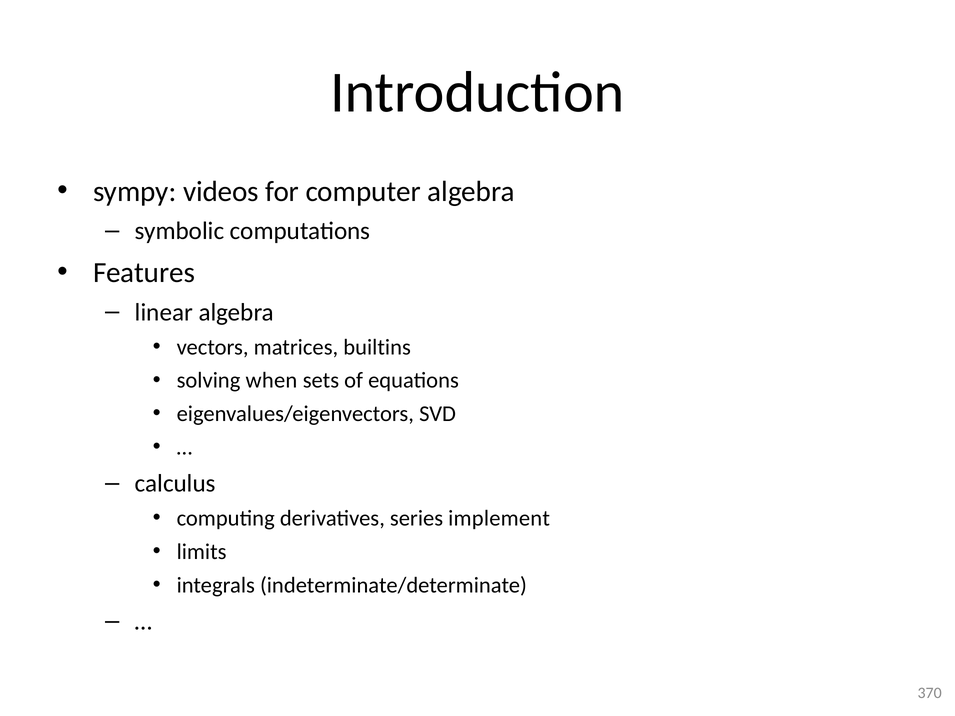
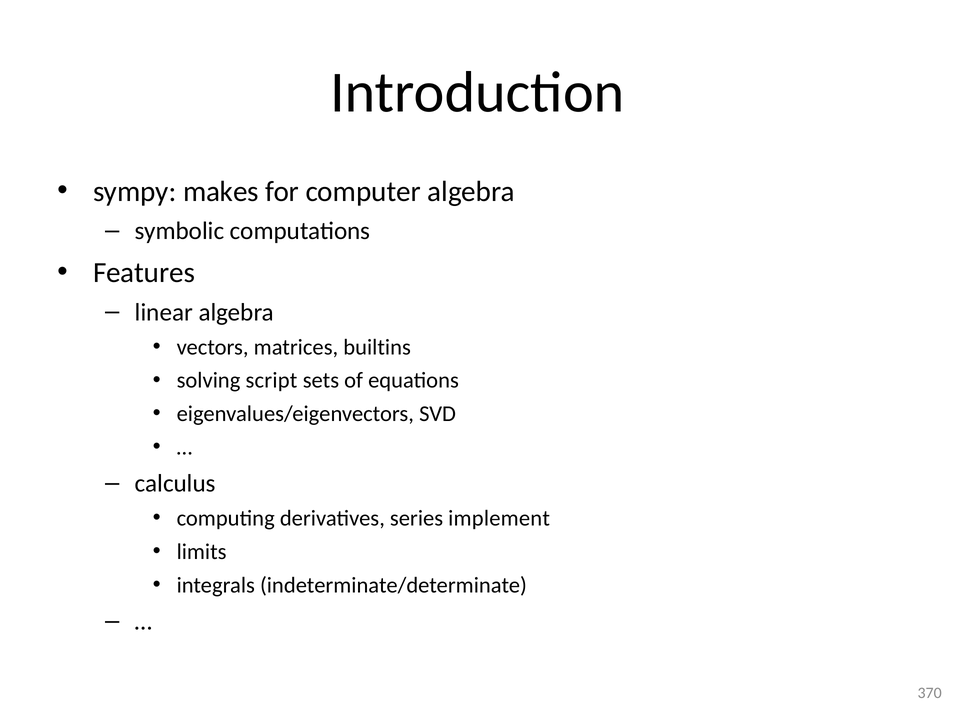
videos: videos -> makes (221, 191)
when: when -> script (271, 381)
